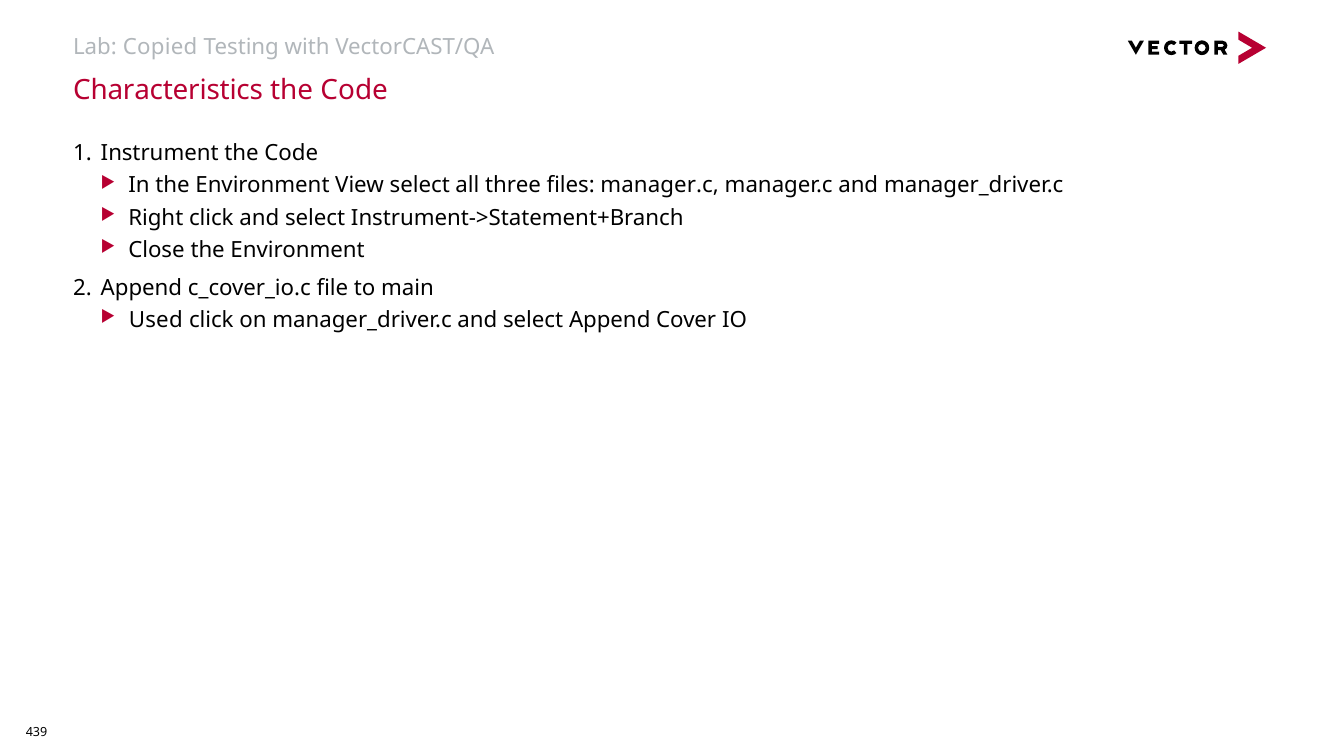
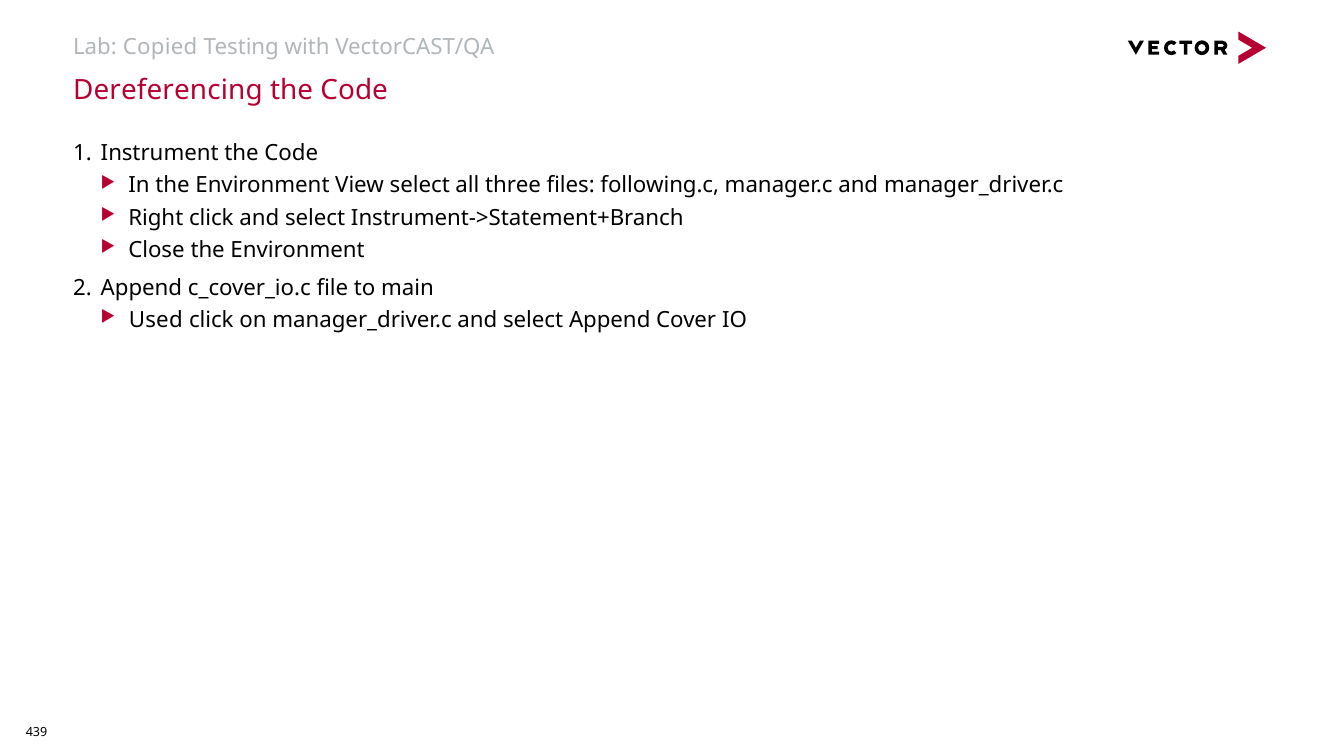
Characteristics: Characteristics -> Dereferencing (168, 90)
files manager.c: manager.c -> following.c (660, 186)
